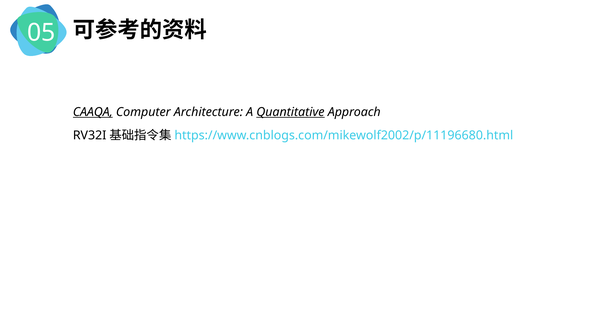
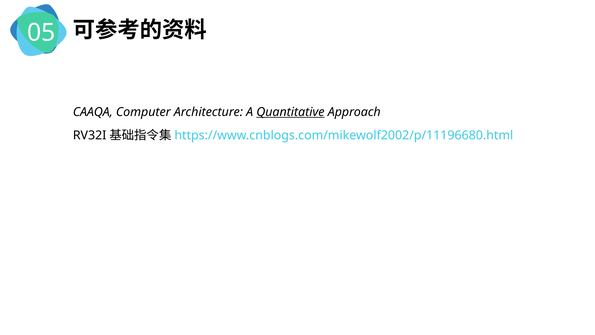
CAAQA underline: present -> none (93, 112)
